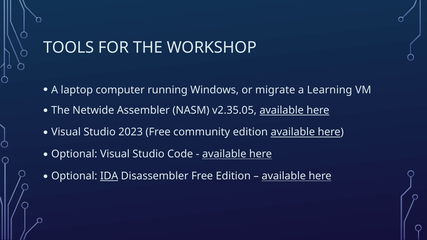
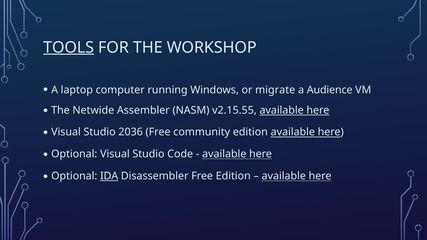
TOOLS underline: none -> present (69, 47)
Learning: Learning -> Audience (330, 90)
v2.35.05: v2.35.05 -> v2.15.55 (234, 110)
2023: 2023 -> 2036 (131, 132)
